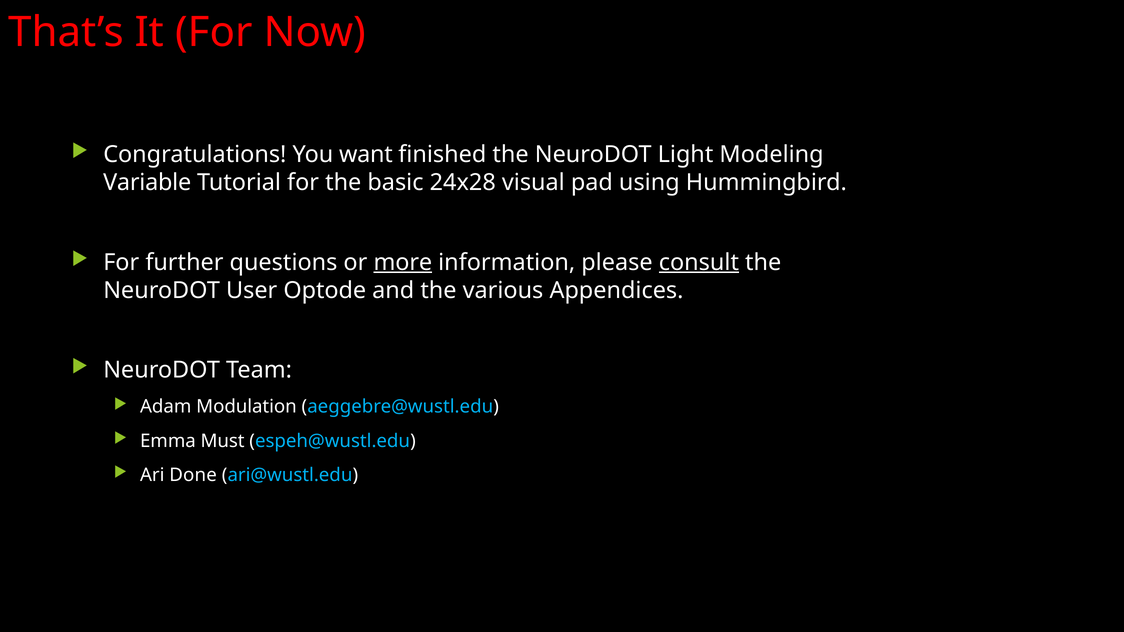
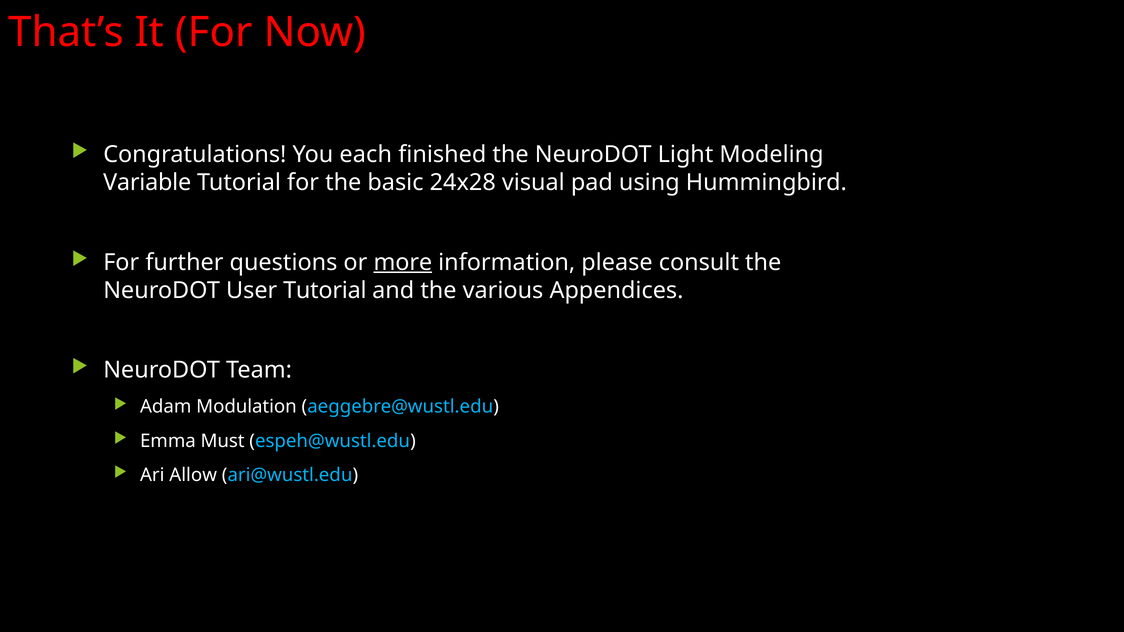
want: want -> each (366, 155)
consult underline: present -> none (699, 262)
User Optode: Optode -> Tutorial (325, 291)
Done: Done -> Allow (193, 475)
